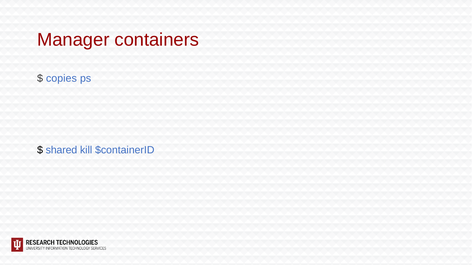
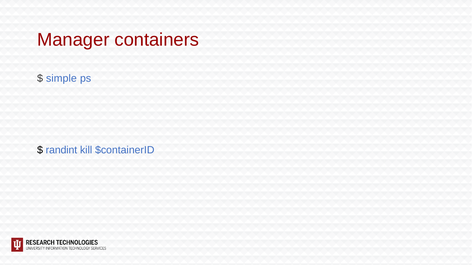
copies: copies -> simple (61, 79)
shared: shared -> randint (61, 150)
